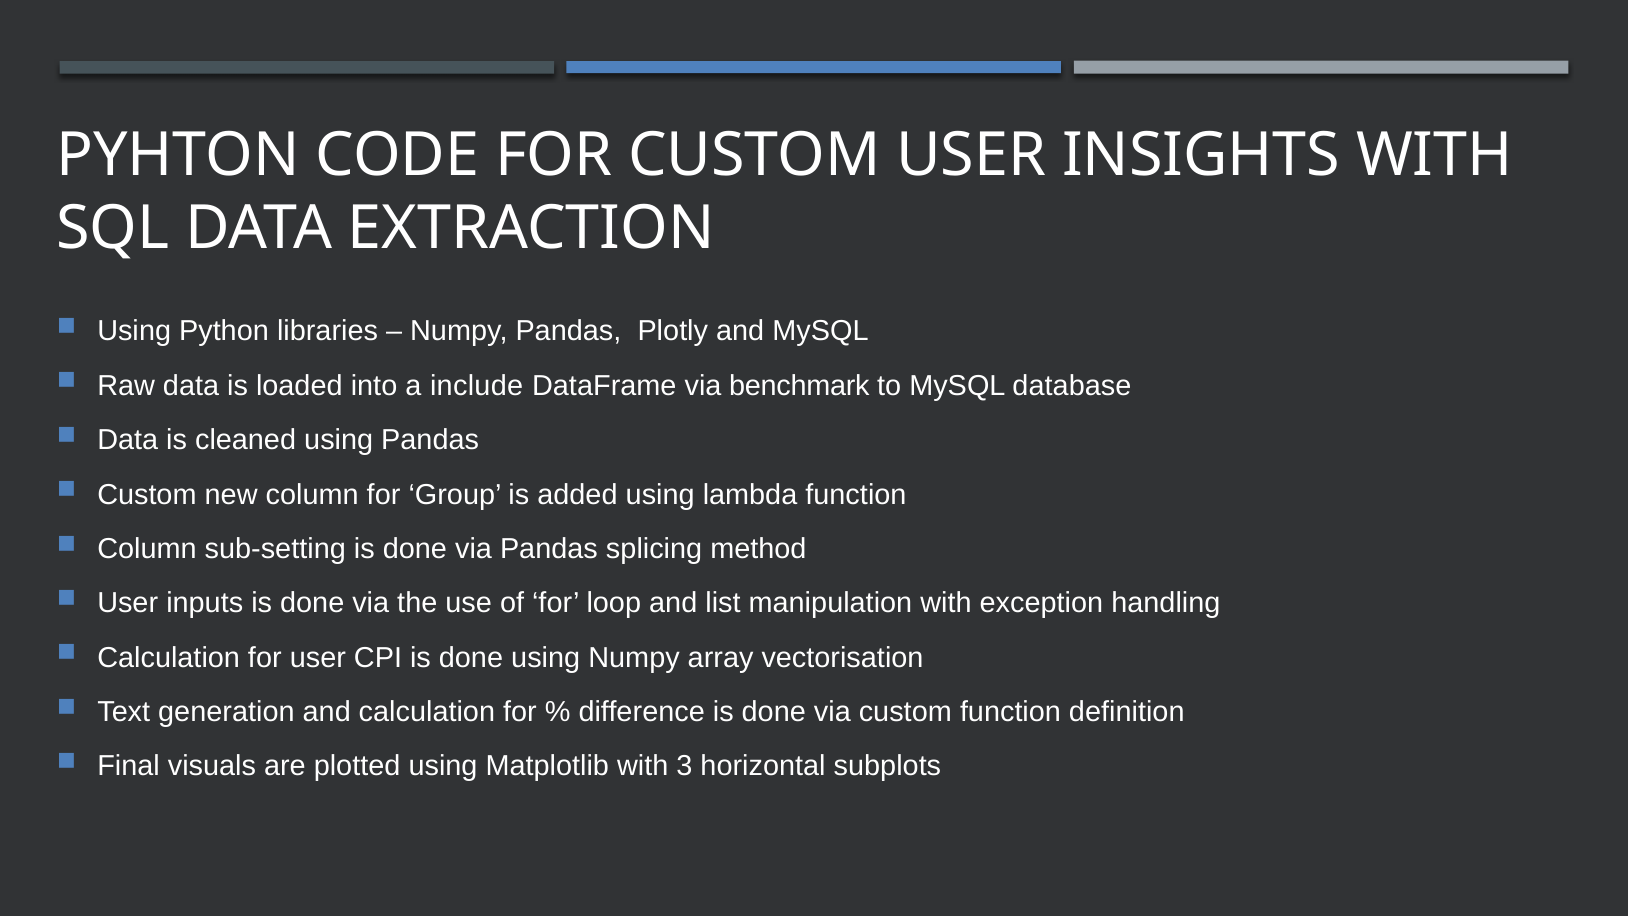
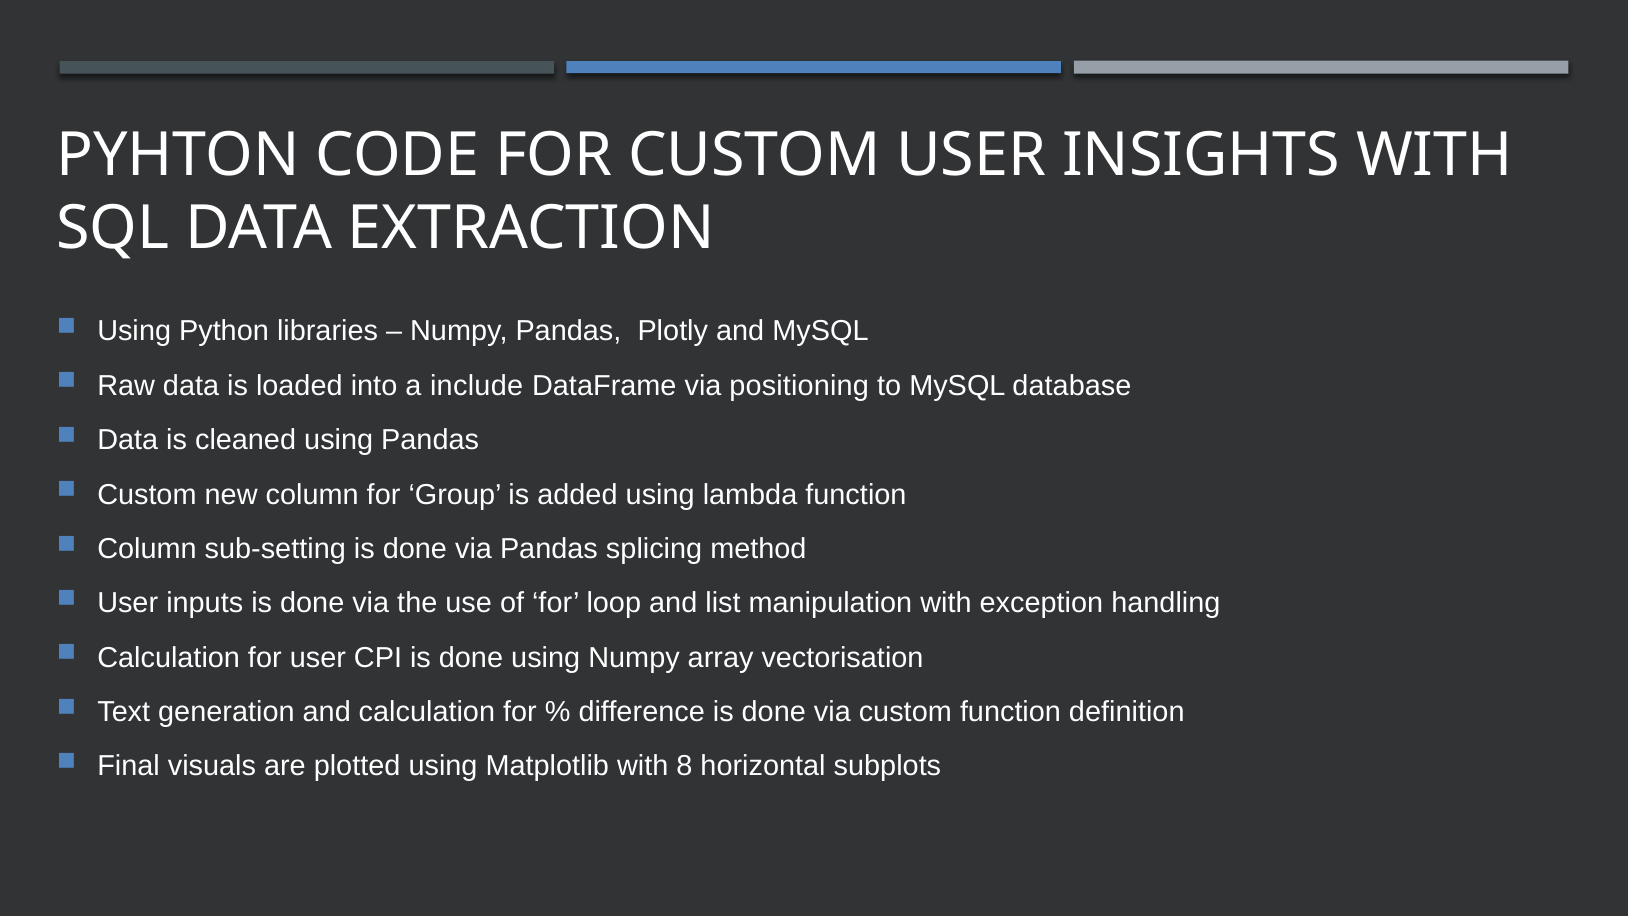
benchmark: benchmark -> positioning (799, 386)
3: 3 -> 8 (684, 766)
